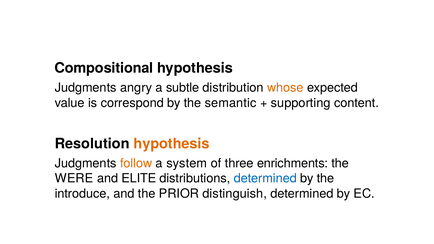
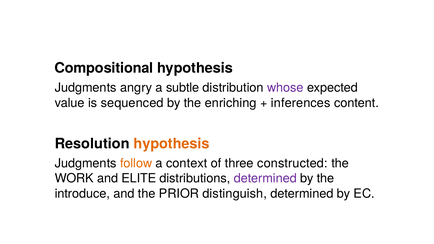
whose colour: orange -> purple (285, 88)
correspond: correspond -> sequenced (132, 103)
semantic: semantic -> enriching (231, 103)
supporting: supporting -> inferences (301, 103)
system: system -> context (187, 163)
enrichments: enrichments -> constructed (292, 163)
WERE: WERE -> WORK (74, 179)
determined colour: blue -> purple (265, 179)
